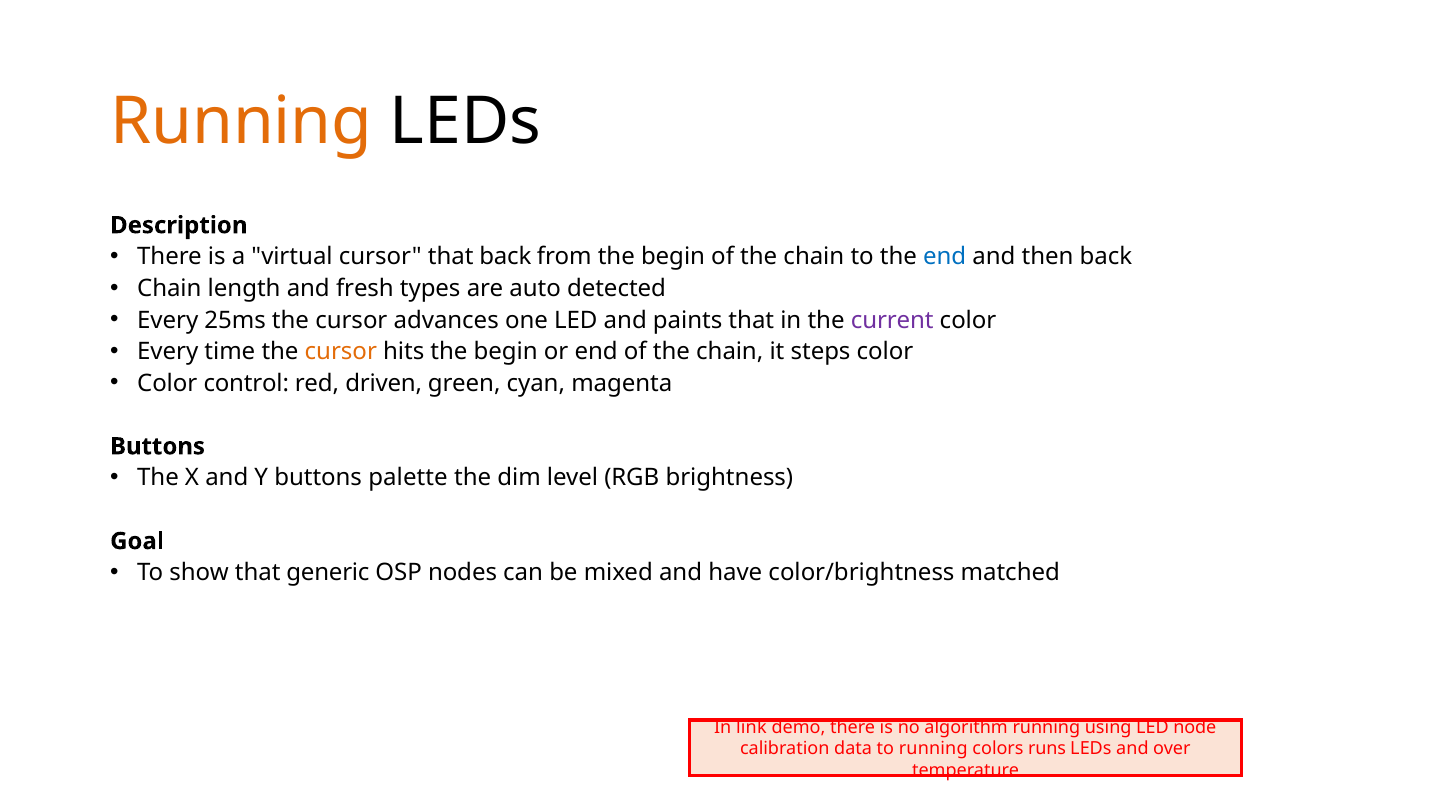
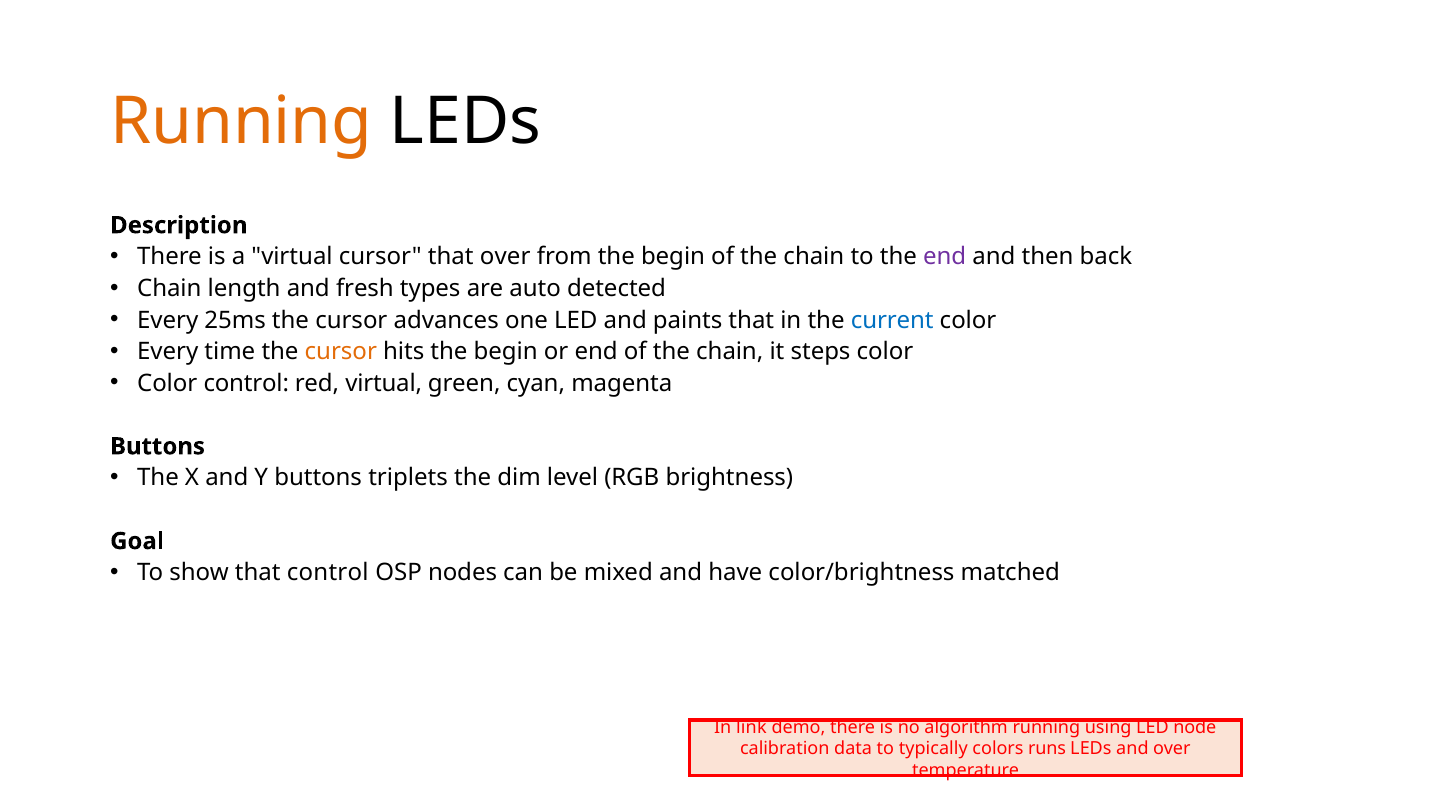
that back: back -> over (505, 257)
end colour: blue -> purple (945, 257)
current colour: purple -> blue (892, 320)
red driven: driven -> virtual (384, 383)
palette: palette -> triplets (408, 478)
that generic: generic -> control (328, 573)
to running: running -> typically (933, 749)
